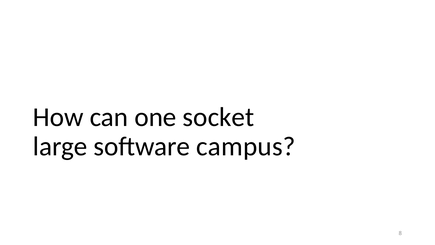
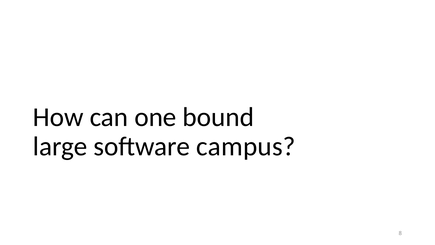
socket: socket -> bound (218, 117)
